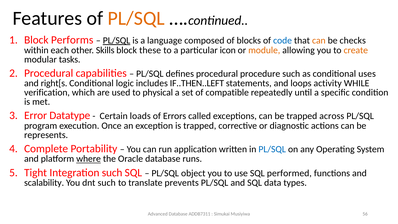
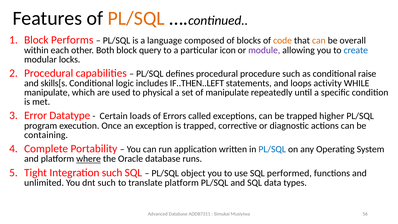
PL/SQL underline: present -> none (117, 40)
code colour: blue -> orange (283, 40)
checks: checks -> overall (353, 40)
Skills: Skills -> Both (105, 50)
these: these -> query (150, 50)
module colour: orange -> purple (264, 50)
create colour: orange -> blue (356, 50)
tasks: tasks -> locks (70, 59)
uses: uses -> raise (367, 74)
right[s: right[s -> skills[s (54, 83)
verification: verification -> manipulate (47, 92)
of compatible: compatible -> manipulate (227, 92)
across: across -> higher (332, 116)
represents: represents -> containing (46, 135)
scalability: scalability -> unlimited (44, 183)
translate prevents: prevents -> platform (182, 183)
